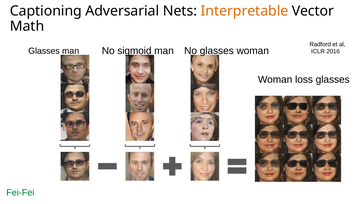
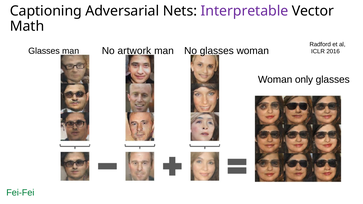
Interpretable colour: orange -> purple (245, 11)
sigmoid: sigmoid -> artwork (134, 51)
loss: loss -> only (304, 80)
